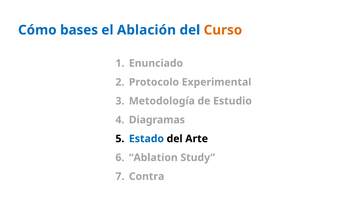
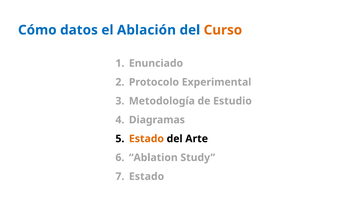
bases: bases -> datos (79, 30)
Estado colour: blue -> orange (146, 139)
Contra: Contra -> Estado (147, 176)
